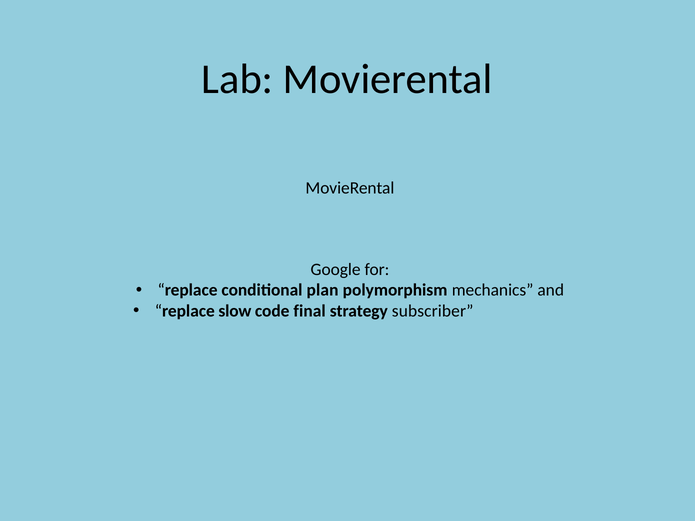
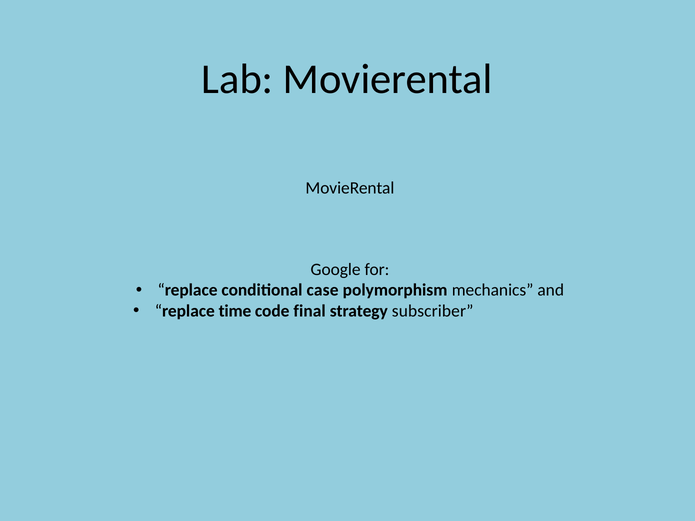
plan: plan -> case (323, 290)
slow: slow -> time (235, 311)
